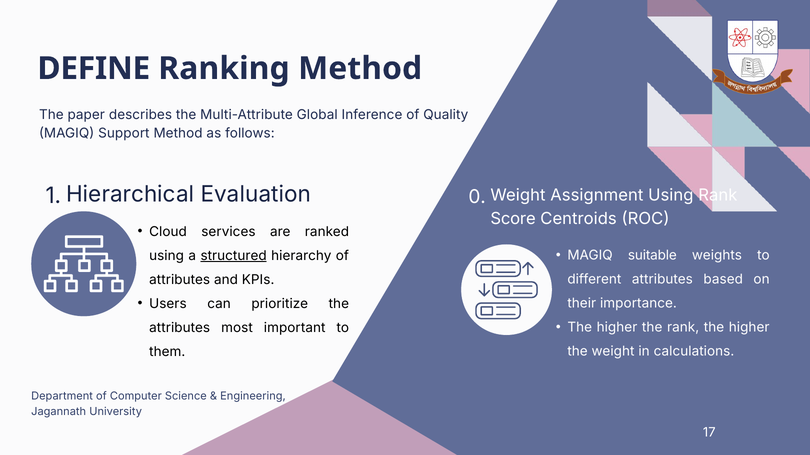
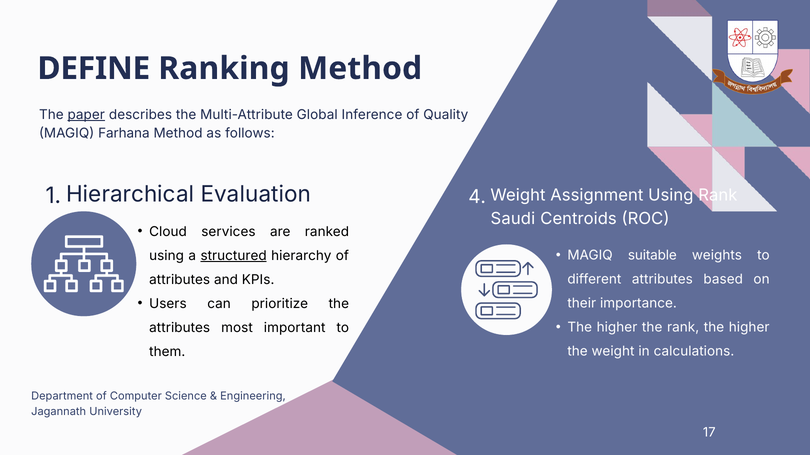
paper underline: none -> present (86, 115)
Support: Support -> Farhana (124, 134)
0: 0 -> 4 (477, 197)
Score: Score -> Saudi (513, 219)
